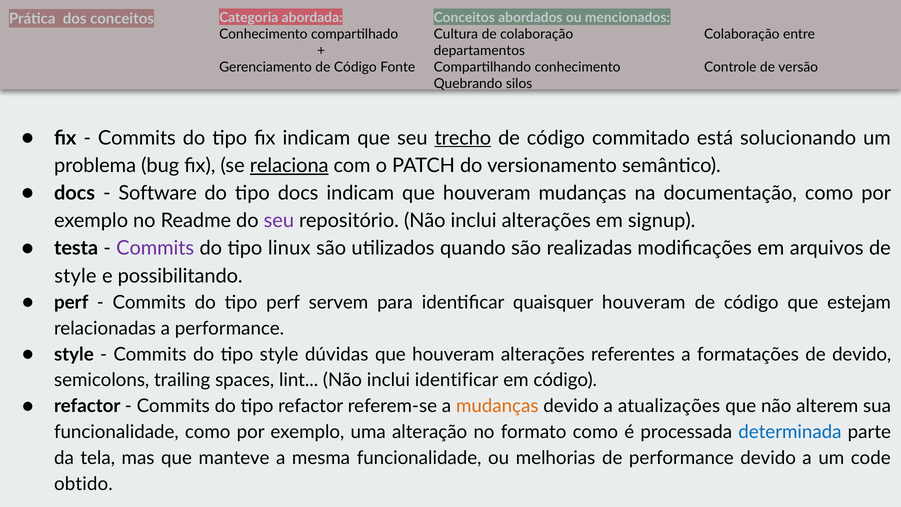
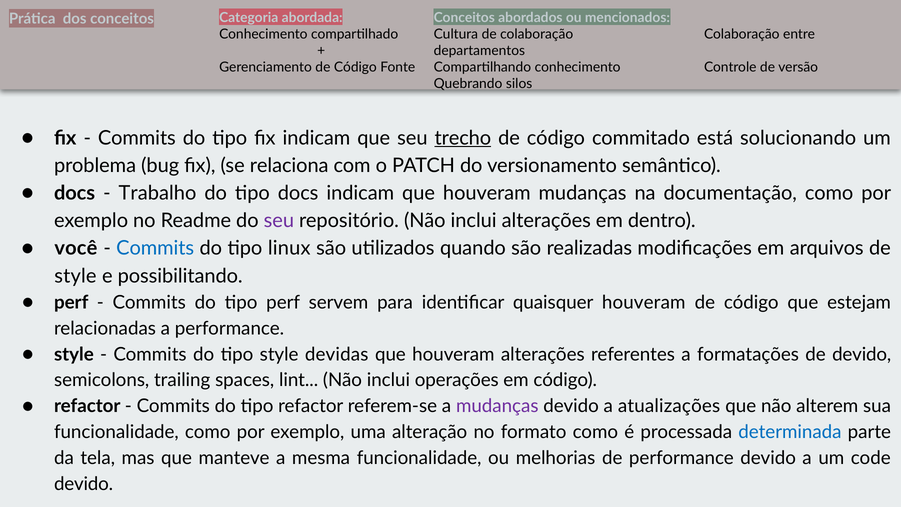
relaciona underline: present -> none (289, 166)
Software: Software -> Trabalho (157, 193)
signup: signup -> dentro (662, 221)
testa: testa -> você (76, 248)
Commits colour: purple -> blue (155, 248)
dúvidas: dúvidas -> devidas (337, 354)
inclui identificar: identificar -> operações (457, 380)
mudanças colour: orange -> purple (497, 406)
obtido: obtido -> devido (84, 484)
